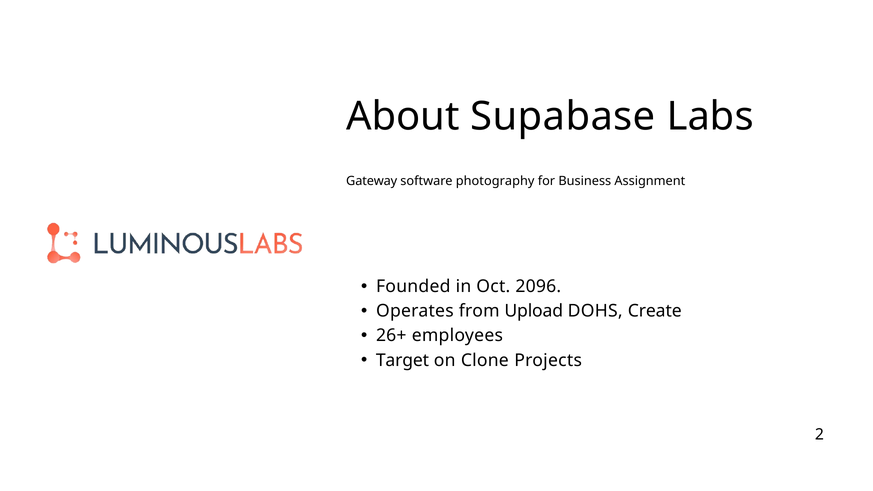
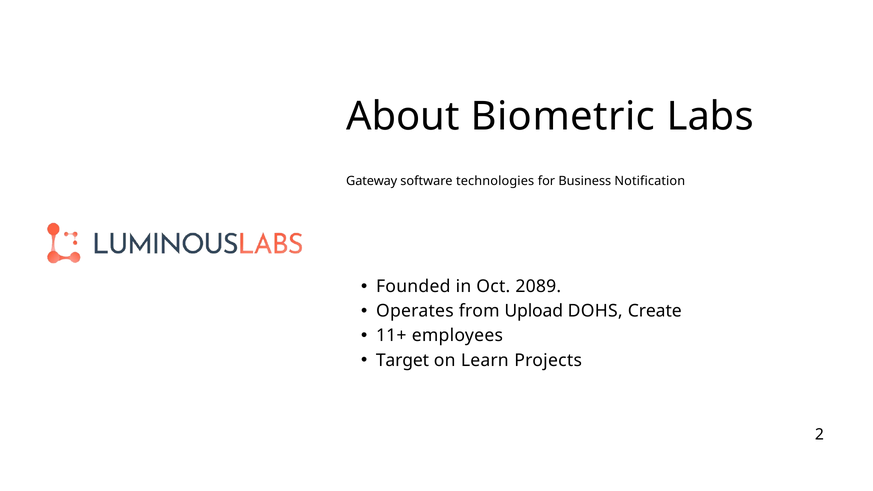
Supabase: Supabase -> Biometric (563, 117)
photography: photography -> technologies (495, 181)
Assignment: Assignment -> Notification (650, 181)
2096: 2096 -> 2089 (538, 287)
26+: 26+ -> 11+ (391, 336)
Clone: Clone -> Learn (485, 360)
